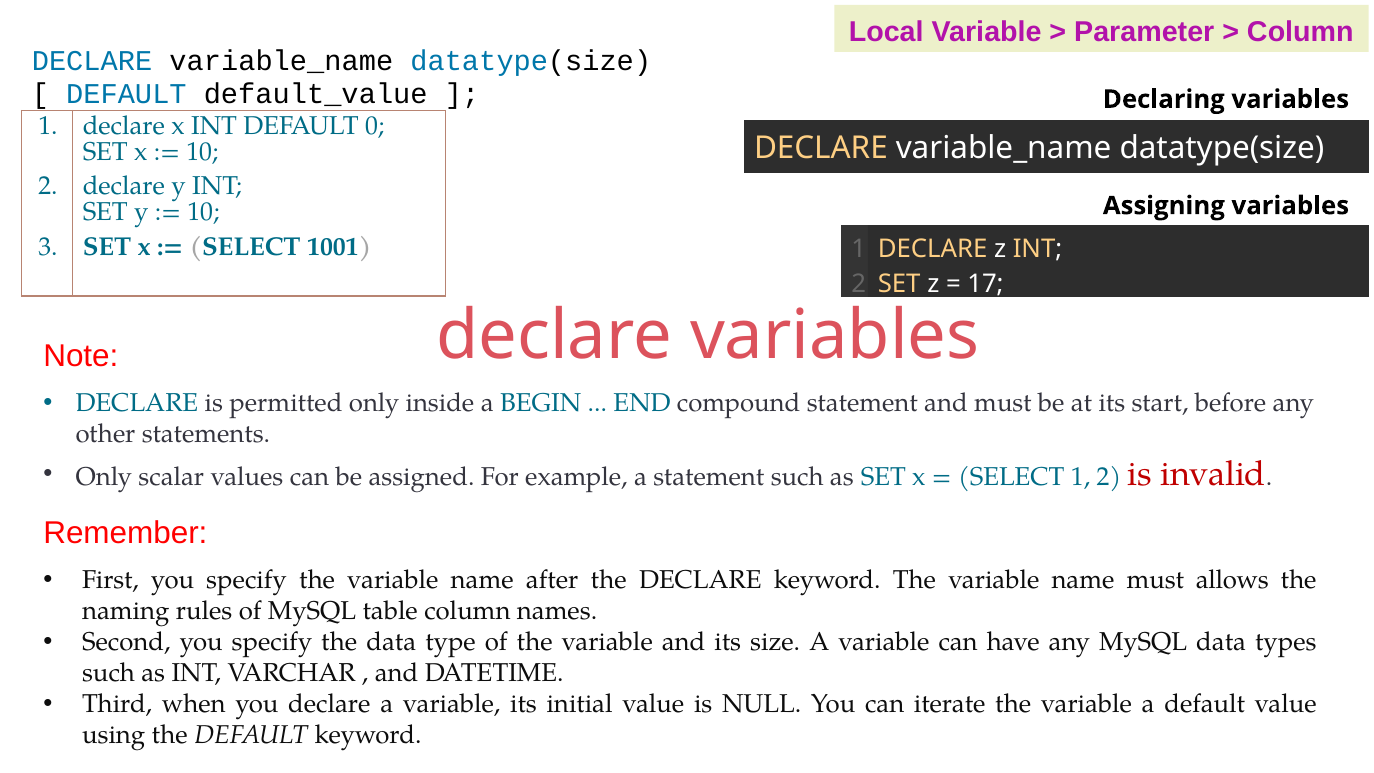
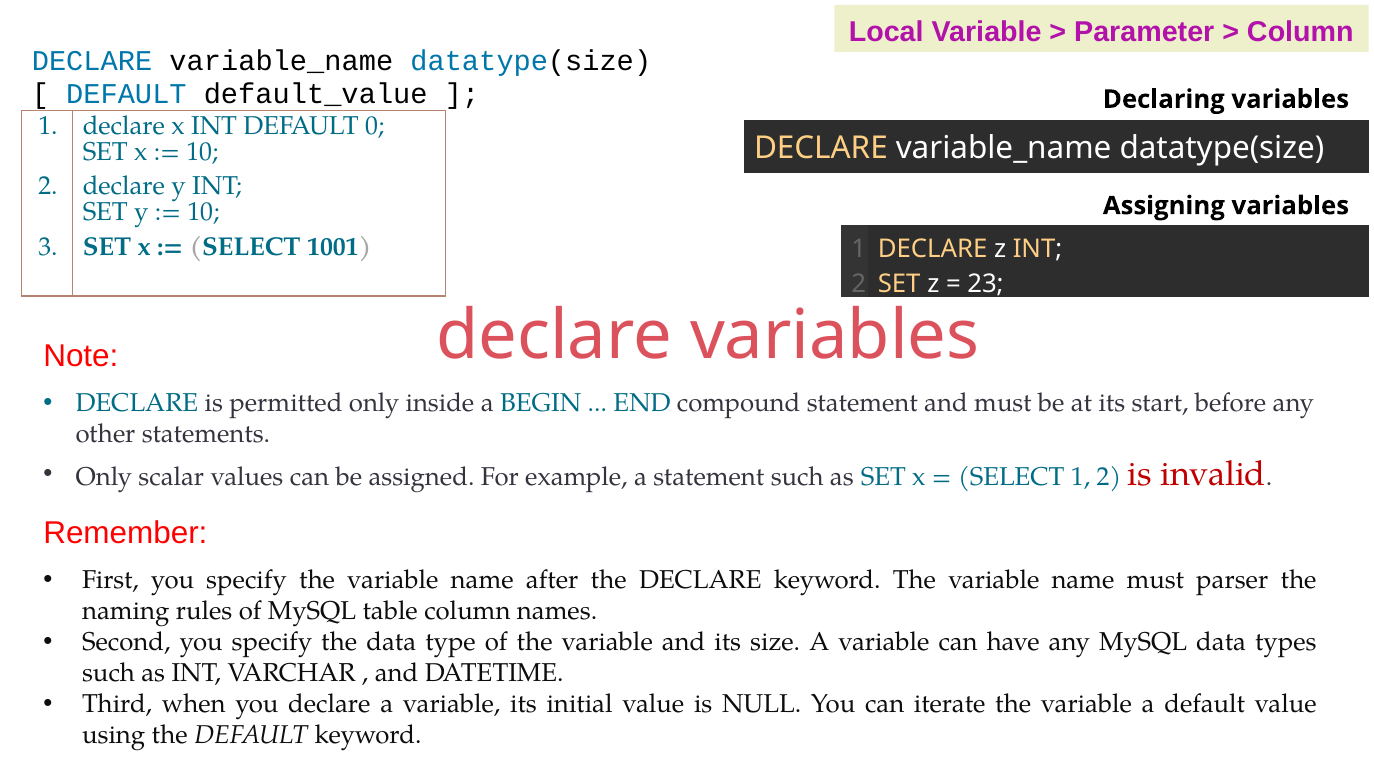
17: 17 -> 23 (986, 284)
allows: allows -> parser (1232, 580)
